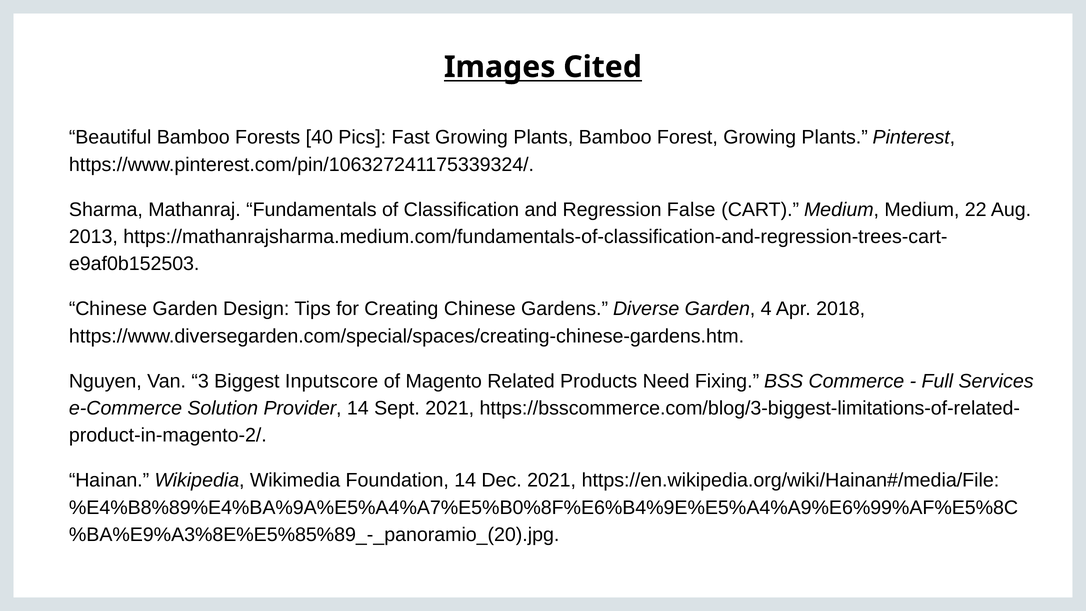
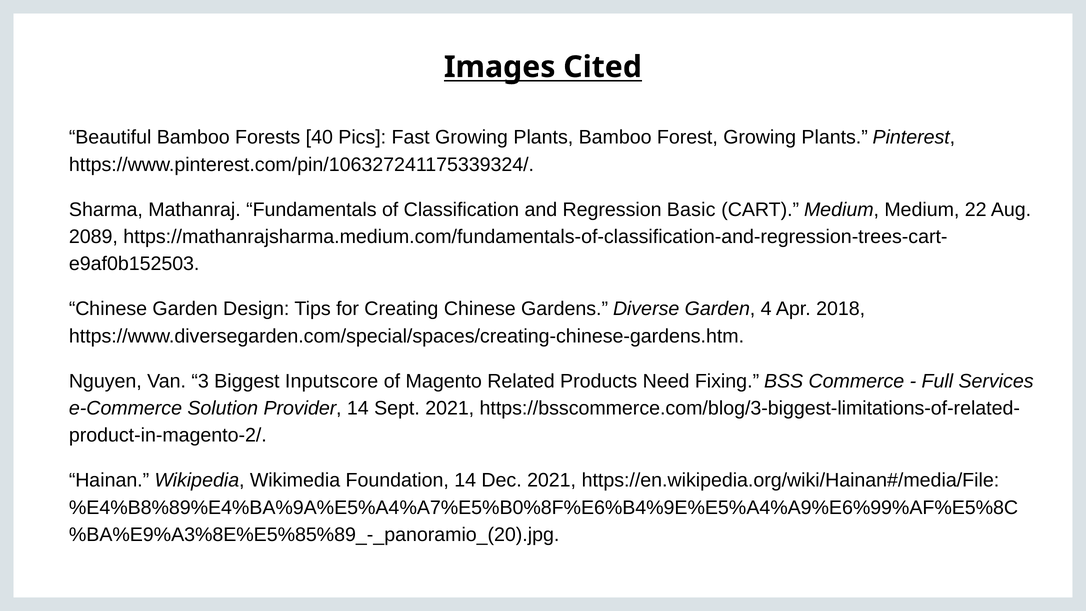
False: False -> Basic (691, 210)
2013: 2013 -> 2089 (93, 237)
